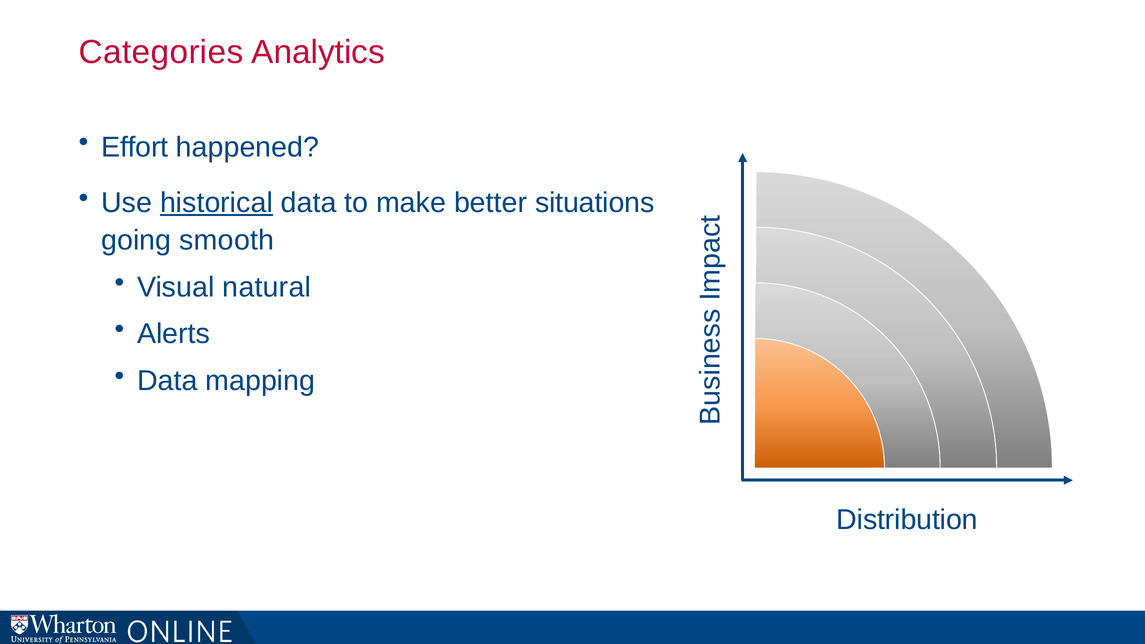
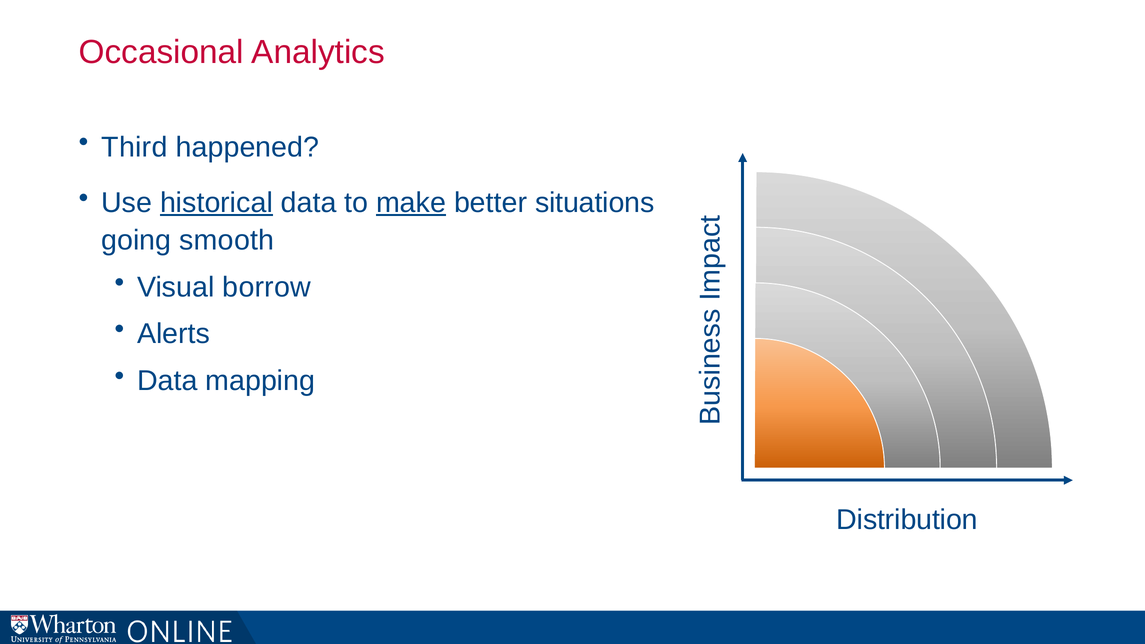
Categories: Categories -> Occasional (161, 52)
Effort: Effort -> Third (135, 147)
make underline: none -> present (411, 203)
natural: natural -> borrow (267, 287)
